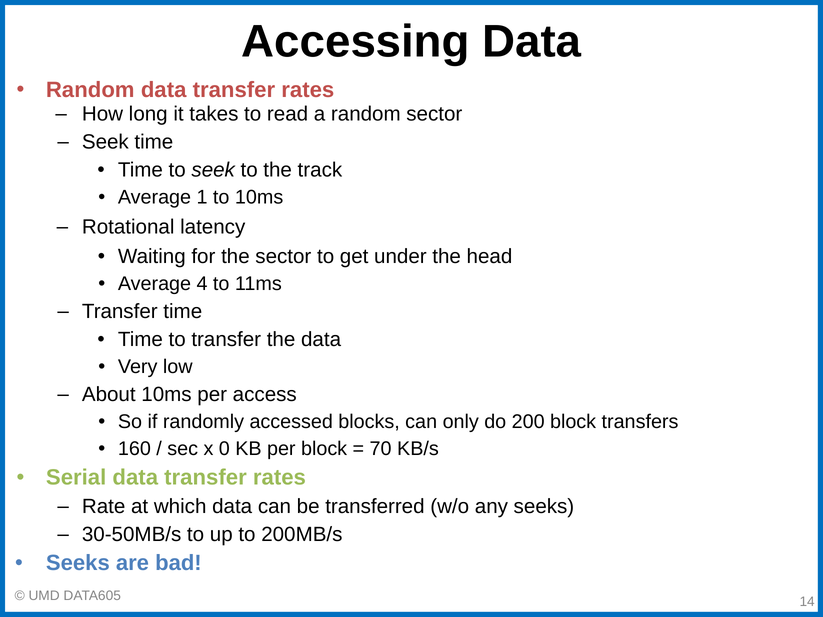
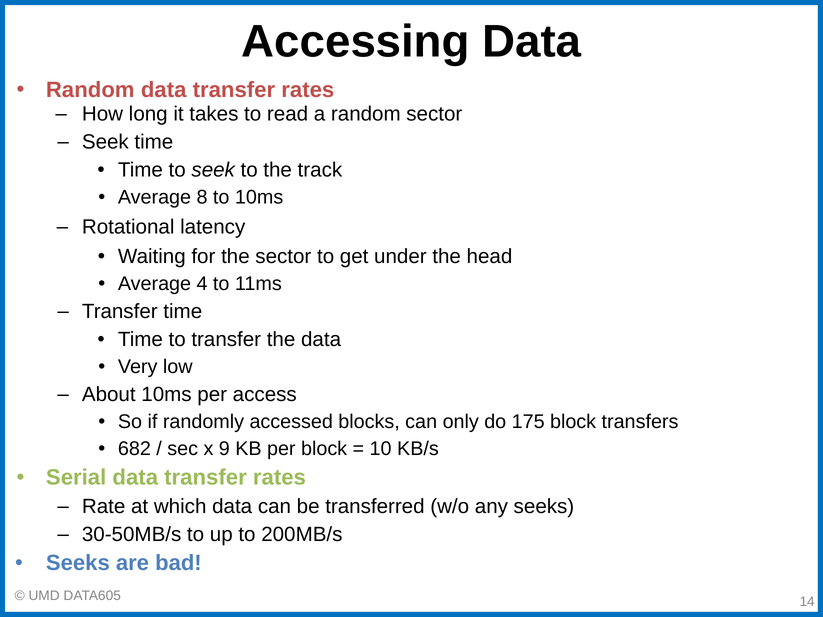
1: 1 -> 8 (202, 197)
200: 200 -> 175 (528, 422)
160: 160 -> 682 (134, 449)
0: 0 -> 9 (224, 449)
70: 70 -> 10 (381, 449)
